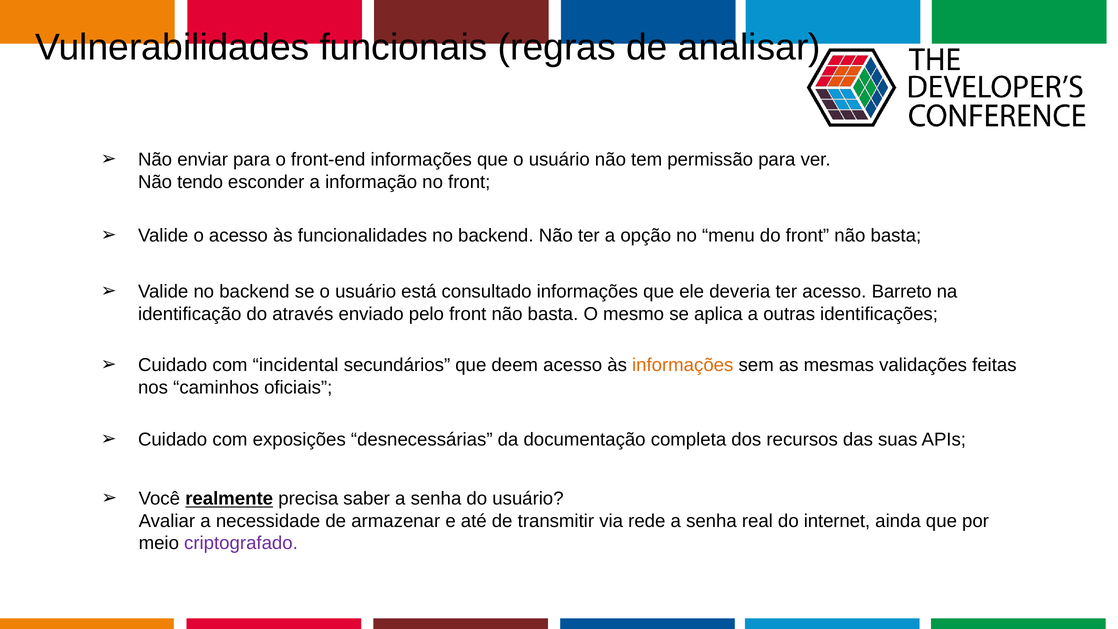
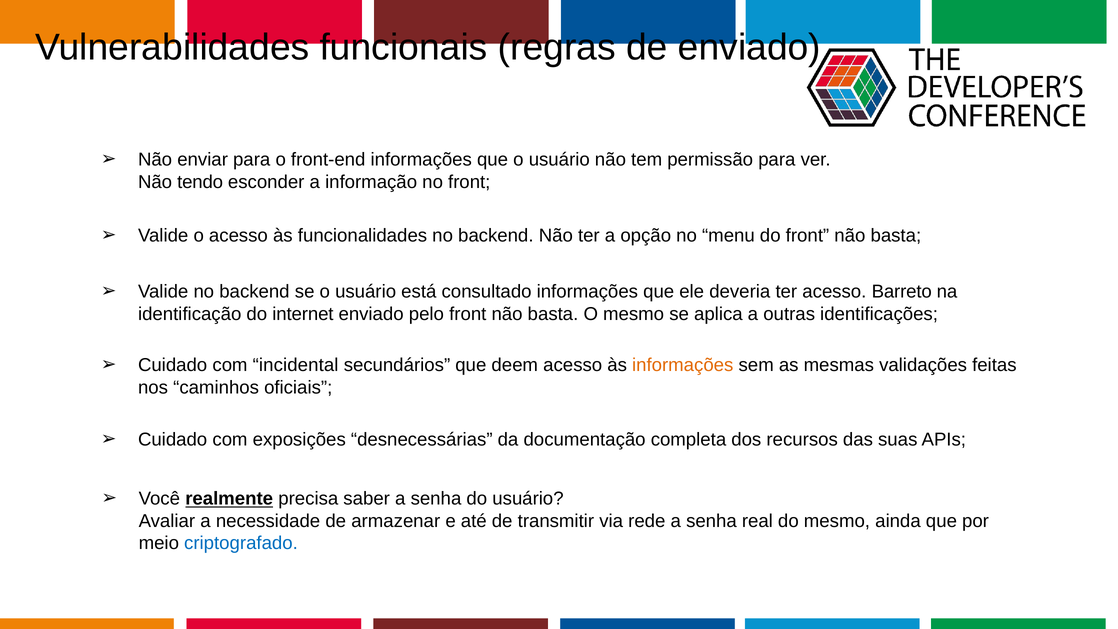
de analisar: analisar -> enviado (749, 48)
através: através -> internet (303, 314)
do internet: internet -> mesmo (837, 521)
criptografado colour: purple -> blue (241, 543)
